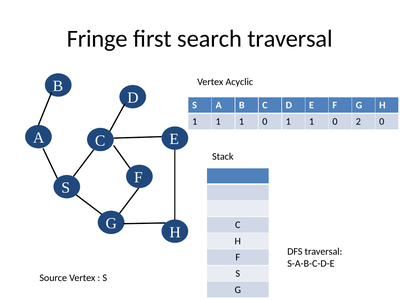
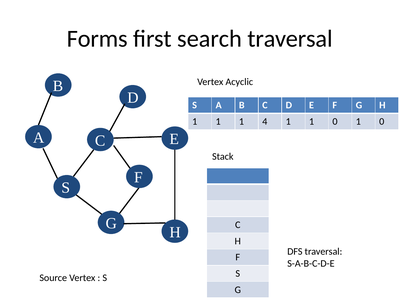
Fringe: Fringe -> Forms (97, 39)
1 1 1 0: 0 -> 4 (265, 122)
0 2: 2 -> 1 (358, 122)
